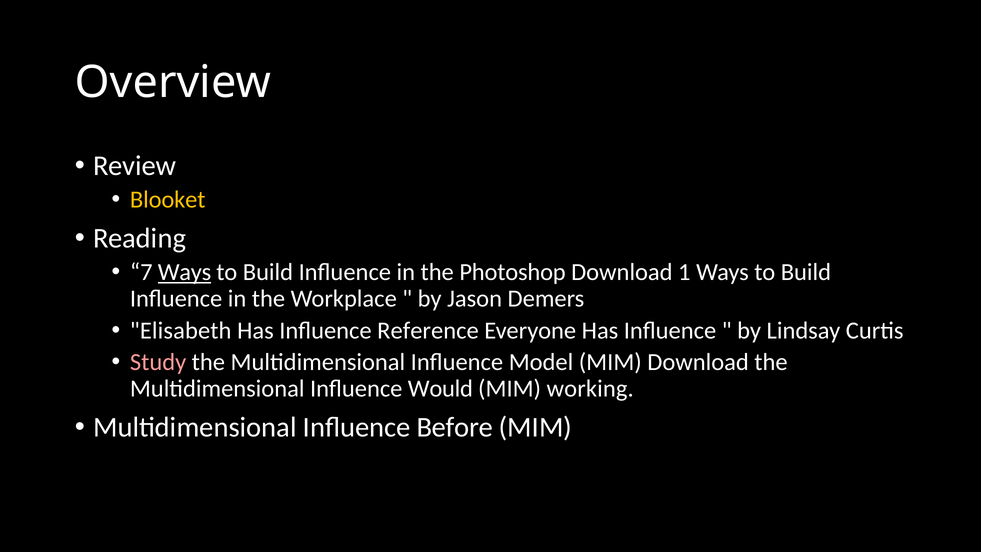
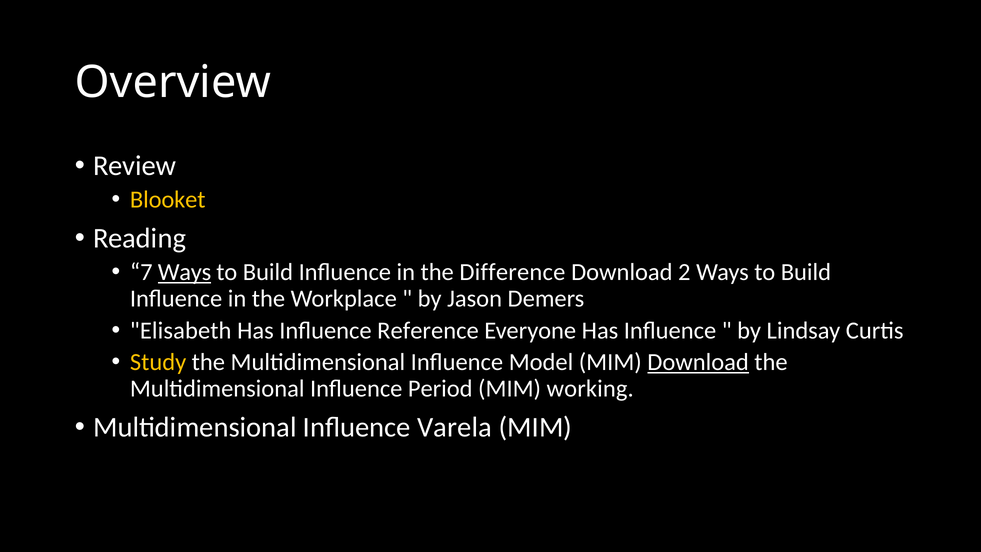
Photoshop: Photoshop -> Difference (512, 272)
1: 1 -> 2 (684, 272)
Study colour: pink -> yellow (158, 362)
Download underline: none -> present (698, 362)
Would: Would -> Period (440, 388)
Before: Before -> Varela (455, 427)
